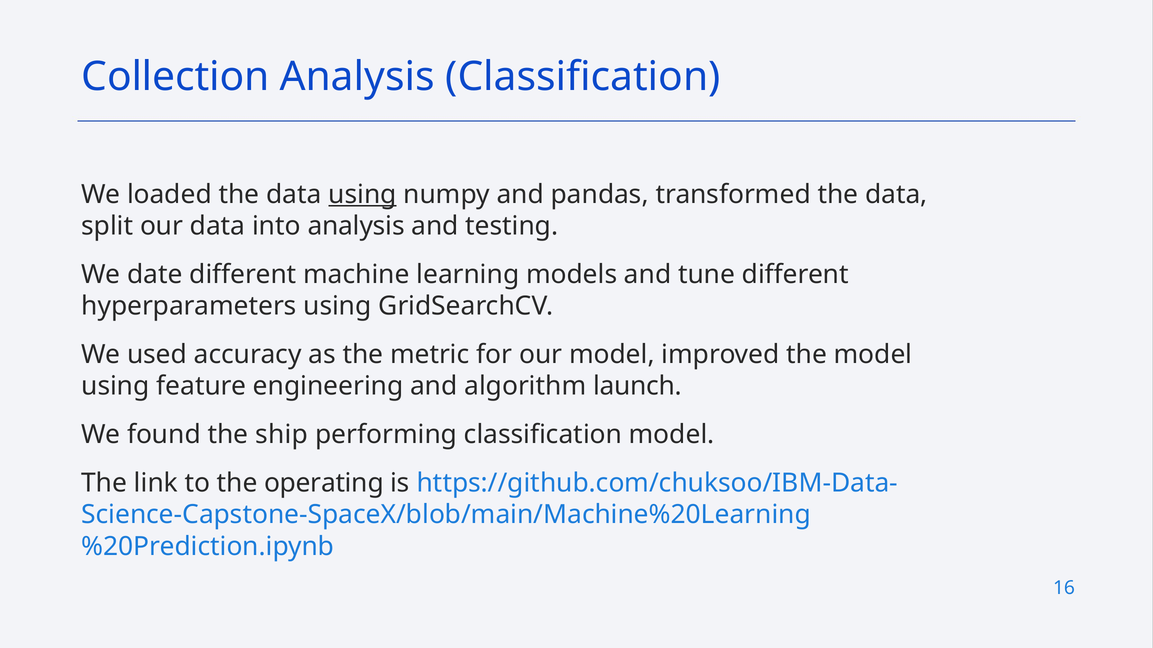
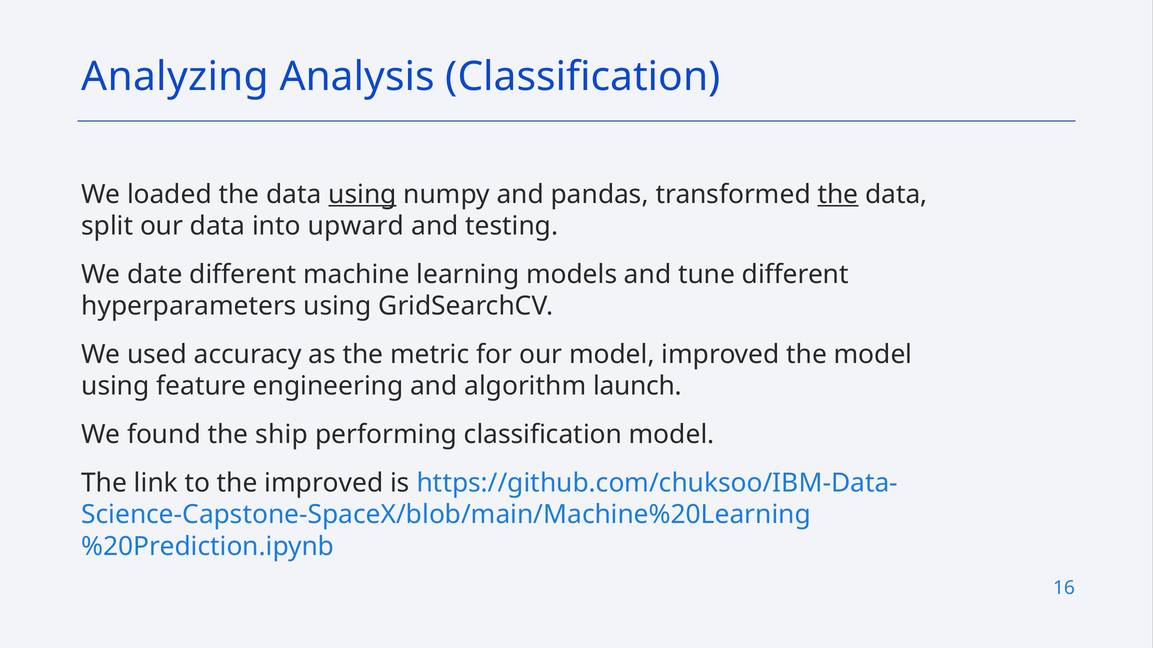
Collection: Collection -> Analyzing (175, 77)
the underline: none -> present (838, 195)
into analysis: analysis -> upward (356, 226)
the operating: operating -> improved (324, 483)
